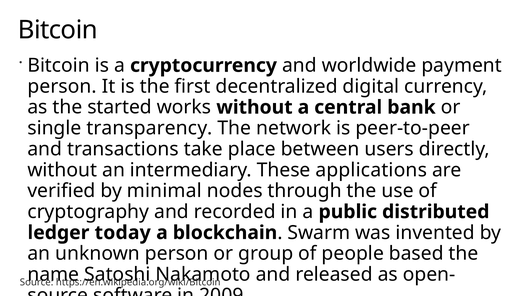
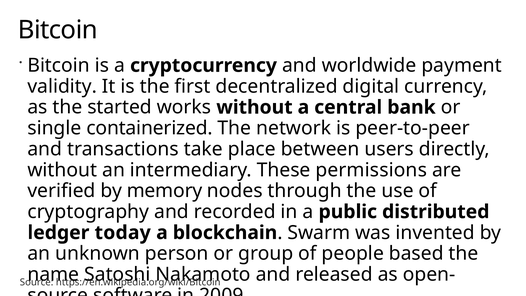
person: person -> validity (62, 86)
transparency: transparency -> containerized (150, 128)
applications: applications -> permissions (371, 170)
minimal: minimal -> memory (165, 191)
